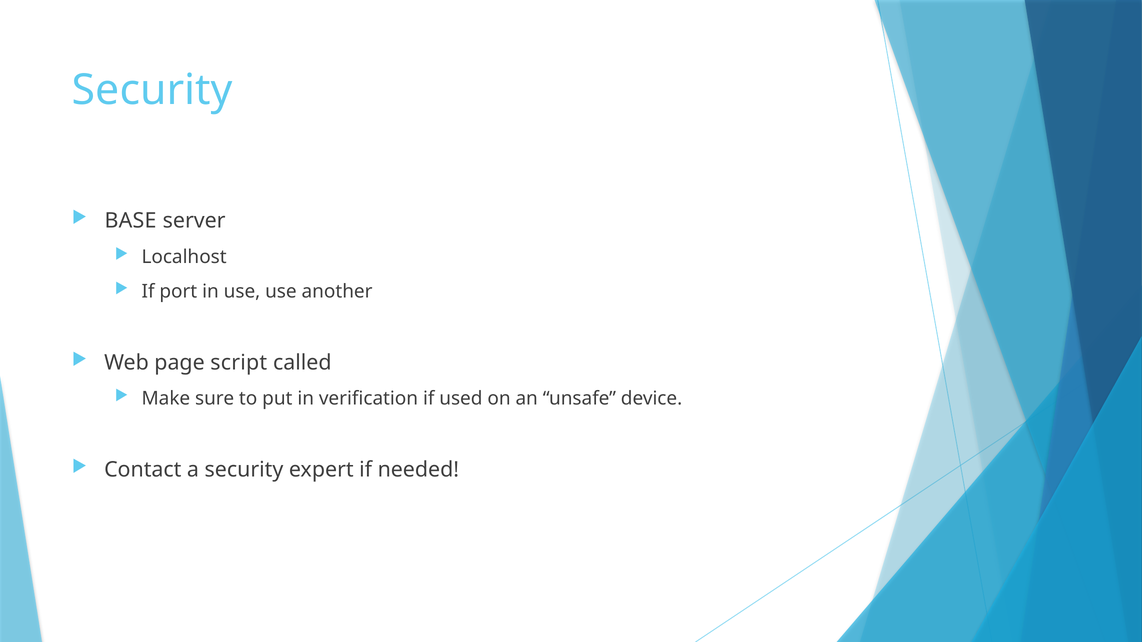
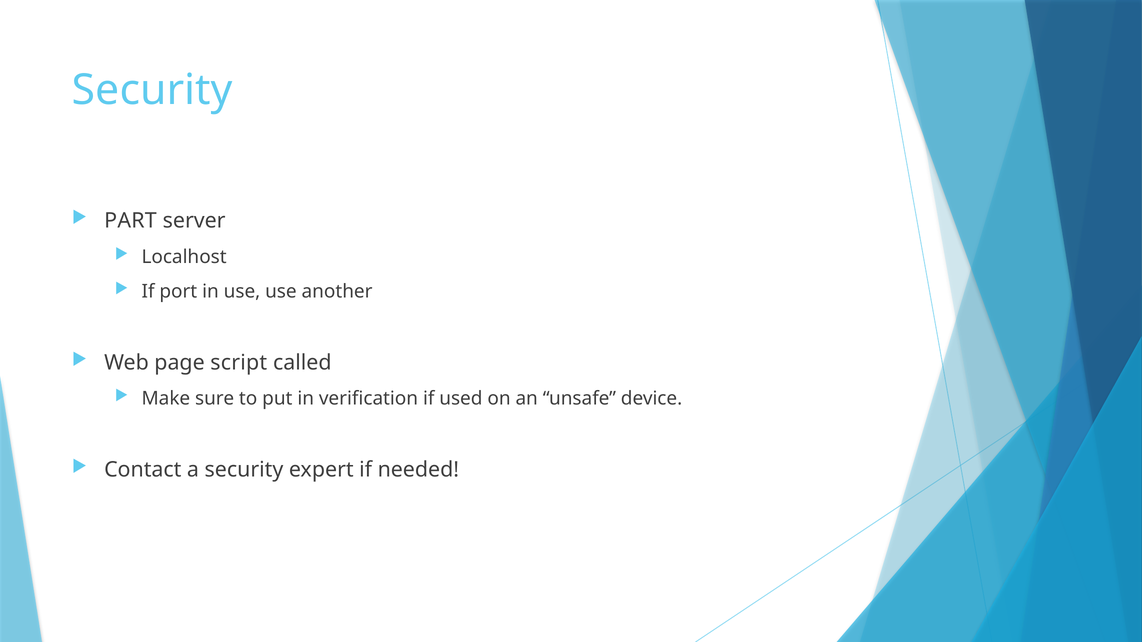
BASE: BASE -> PART (130, 221)
